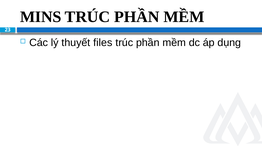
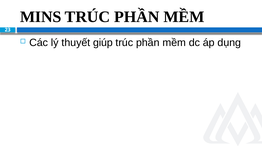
files: files -> giúp (103, 43)
